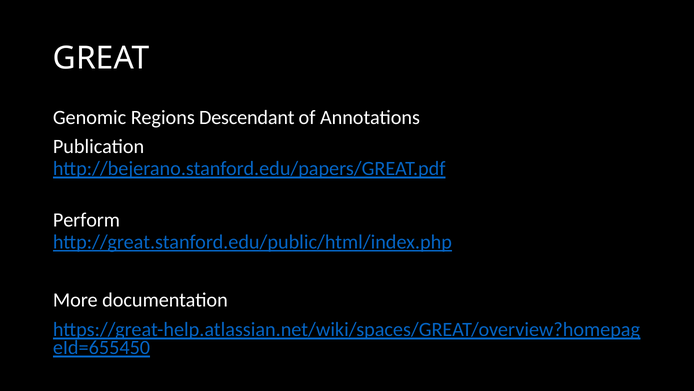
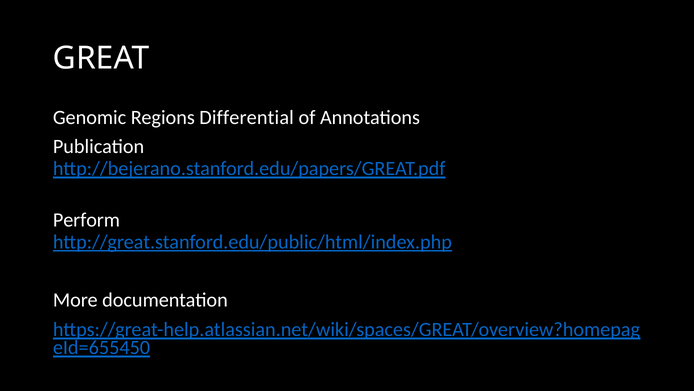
Descendant: Descendant -> Differential (247, 117)
